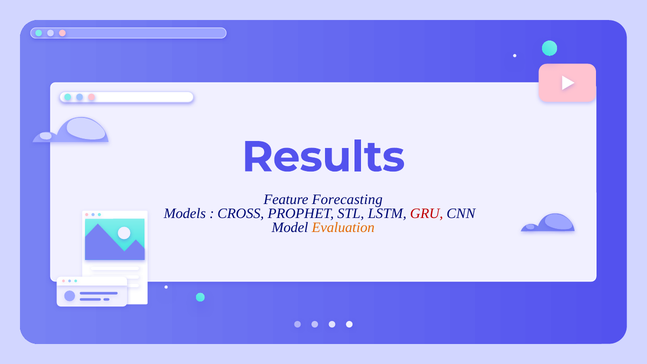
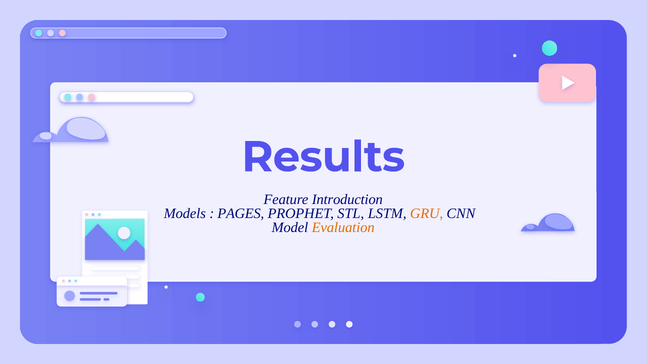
Forecasting: Forecasting -> Introduction (347, 200)
CROSS: CROSS -> PAGES (241, 213)
GRU colour: red -> orange (427, 213)
